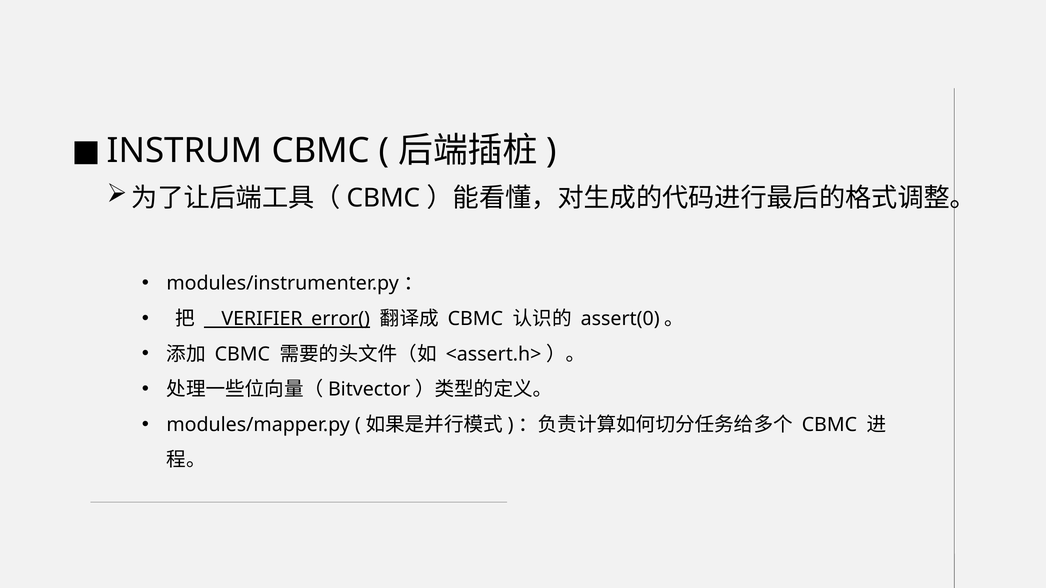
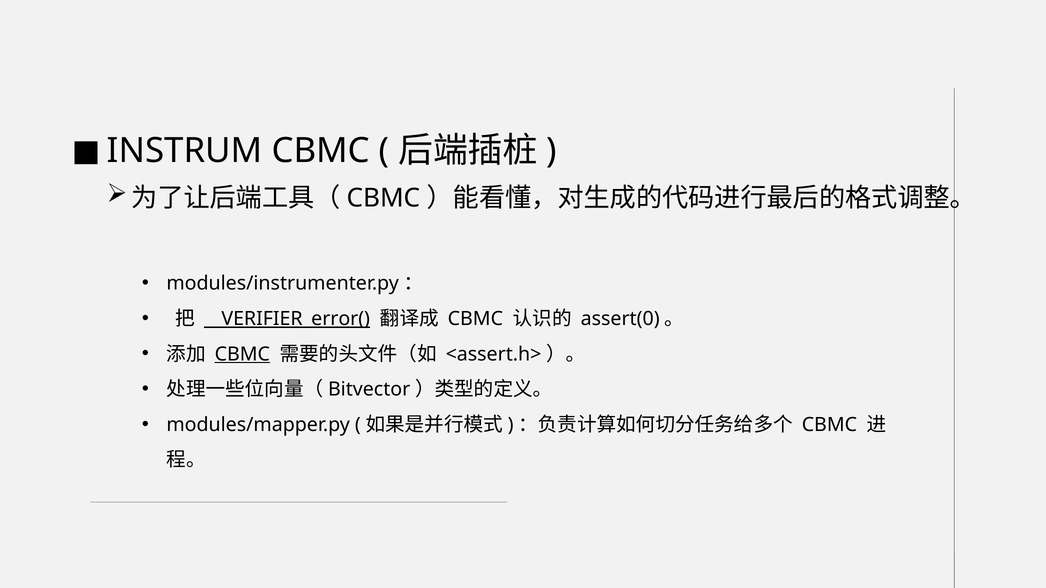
CBMC underline: none -> present (242, 354)
